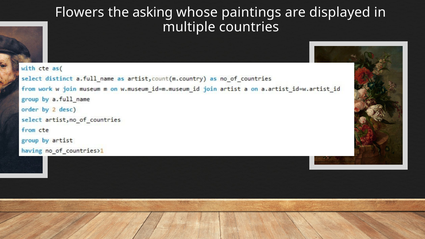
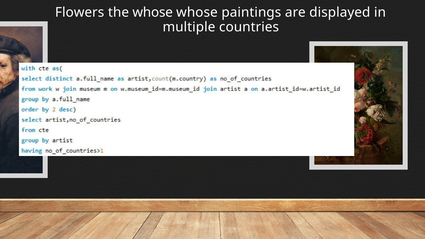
the asking: asking -> whose (153, 12)
